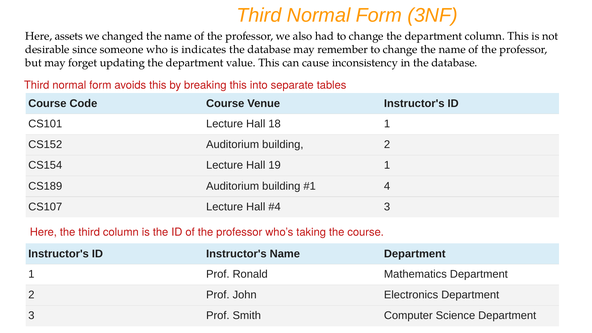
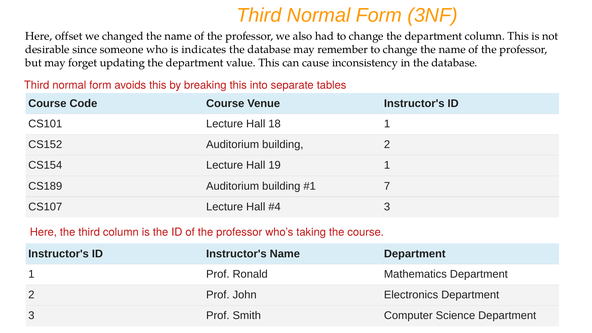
assets: assets -> offset (69, 36)
4: 4 -> 7 (387, 186)
